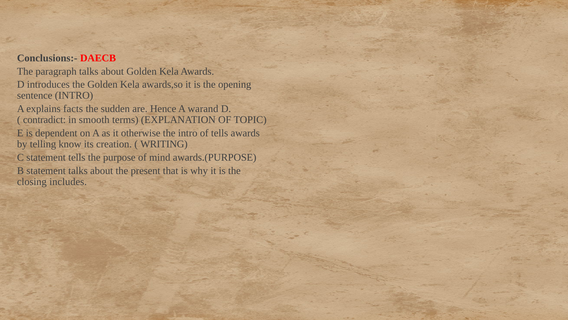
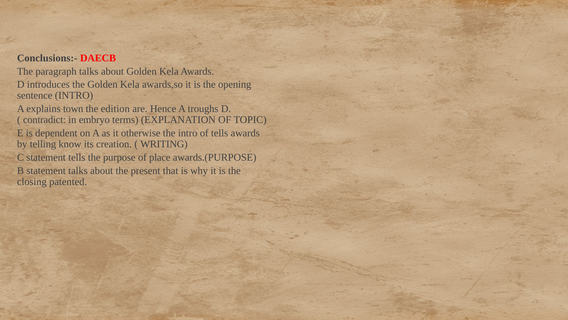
facts: facts -> town (73, 109)
sudden: sudden -> edition (115, 109)
warand: warand -> troughs (203, 109)
smooth: smooth -> embryo (94, 120)
mind: mind -> place (160, 157)
includes: includes -> patented (68, 181)
